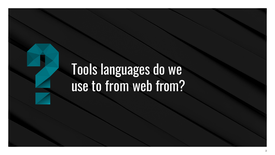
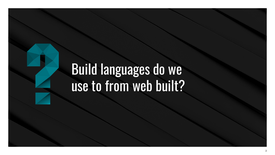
Tools: Tools -> Build (84, 70)
web from: from -> built (170, 87)
